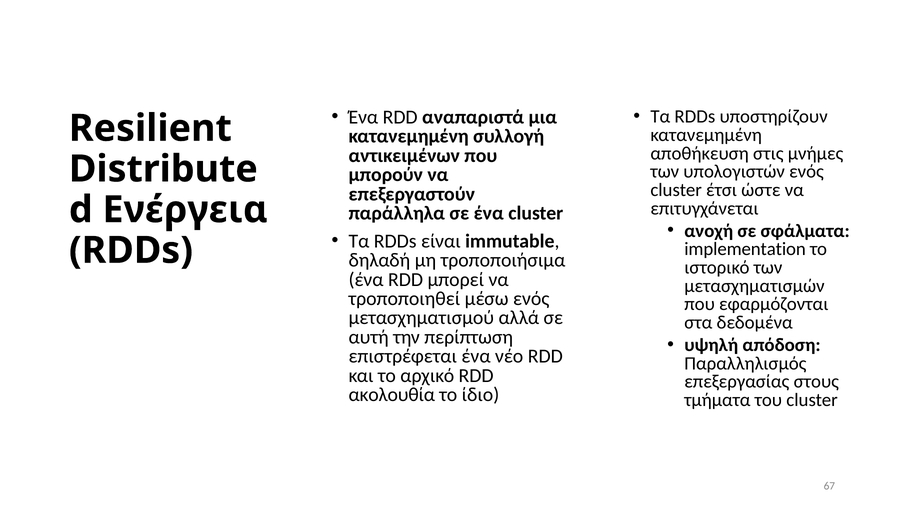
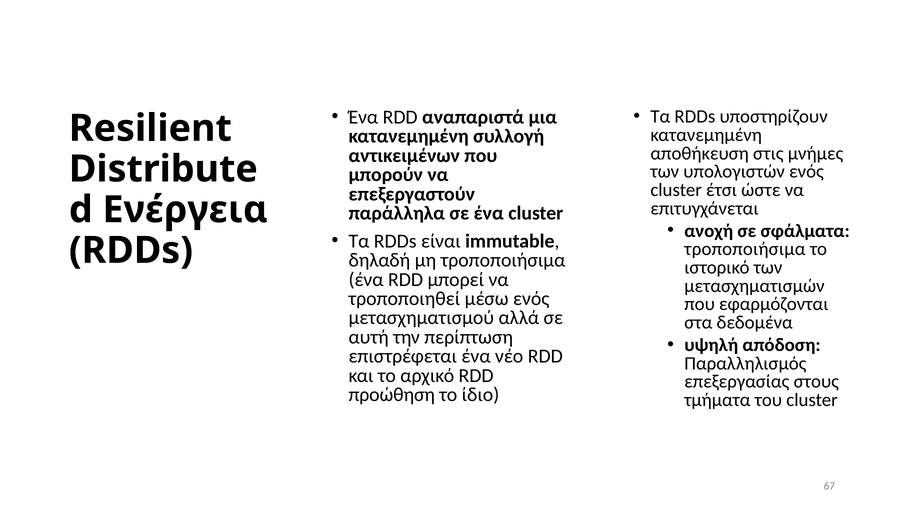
implementation: implementation -> τροποποιήσιμα (745, 249)
ακολουθία: ακολουθία -> προώθηση (392, 395)
